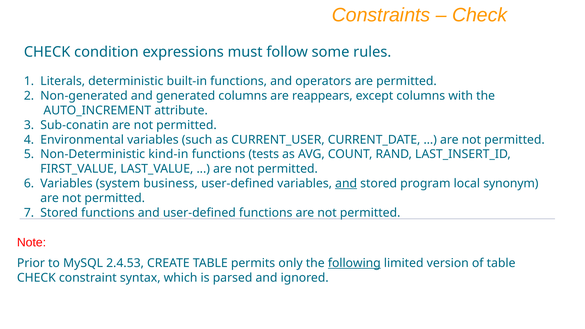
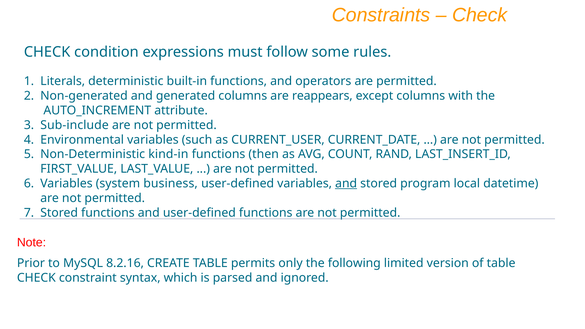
Sub-conatin: Sub-conatin -> Sub-include (75, 125)
tests: tests -> then (264, 154)
synonym: synonym -> datetime (511, 184)
2.4.53: 2.4.53 -> 8.2.16 (125, 263)
following underline: present -> none (354, 263)
